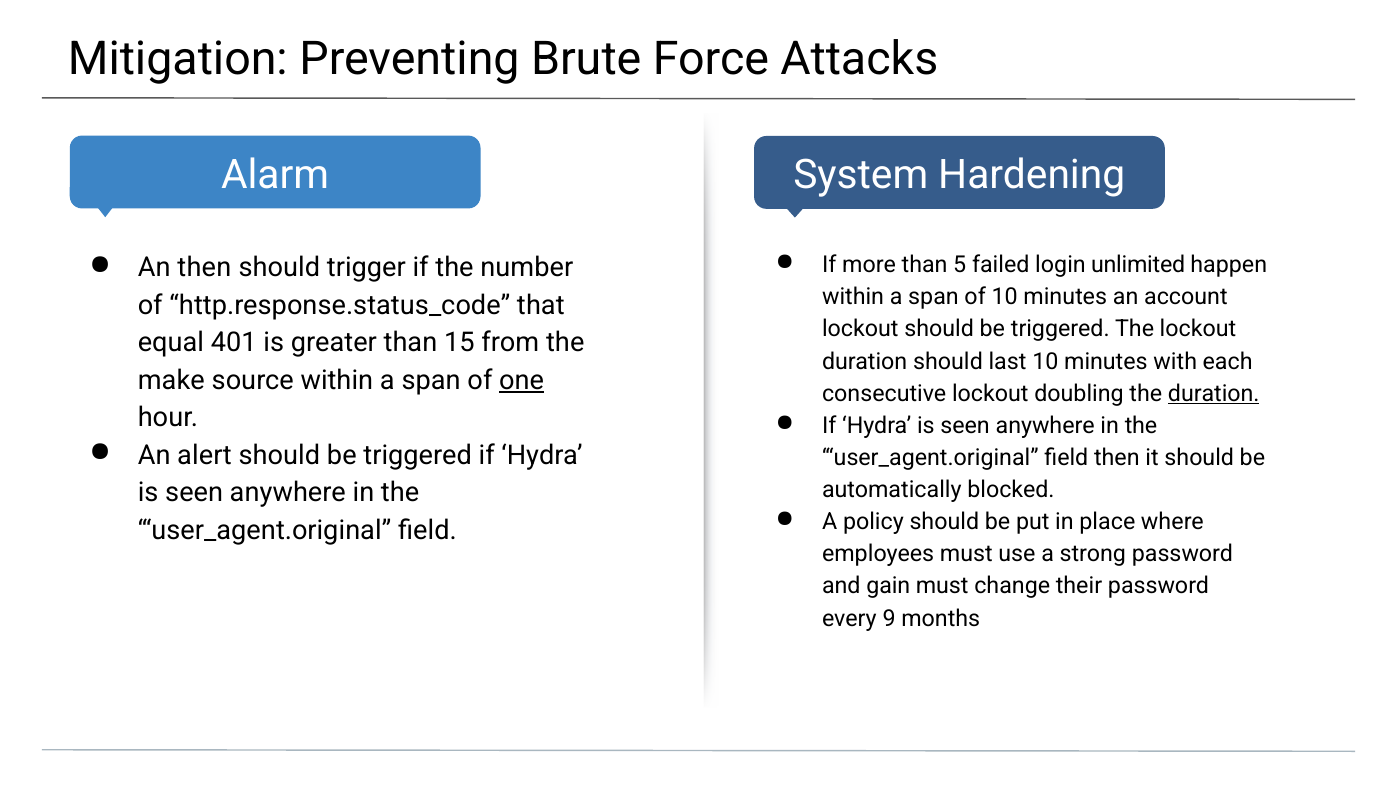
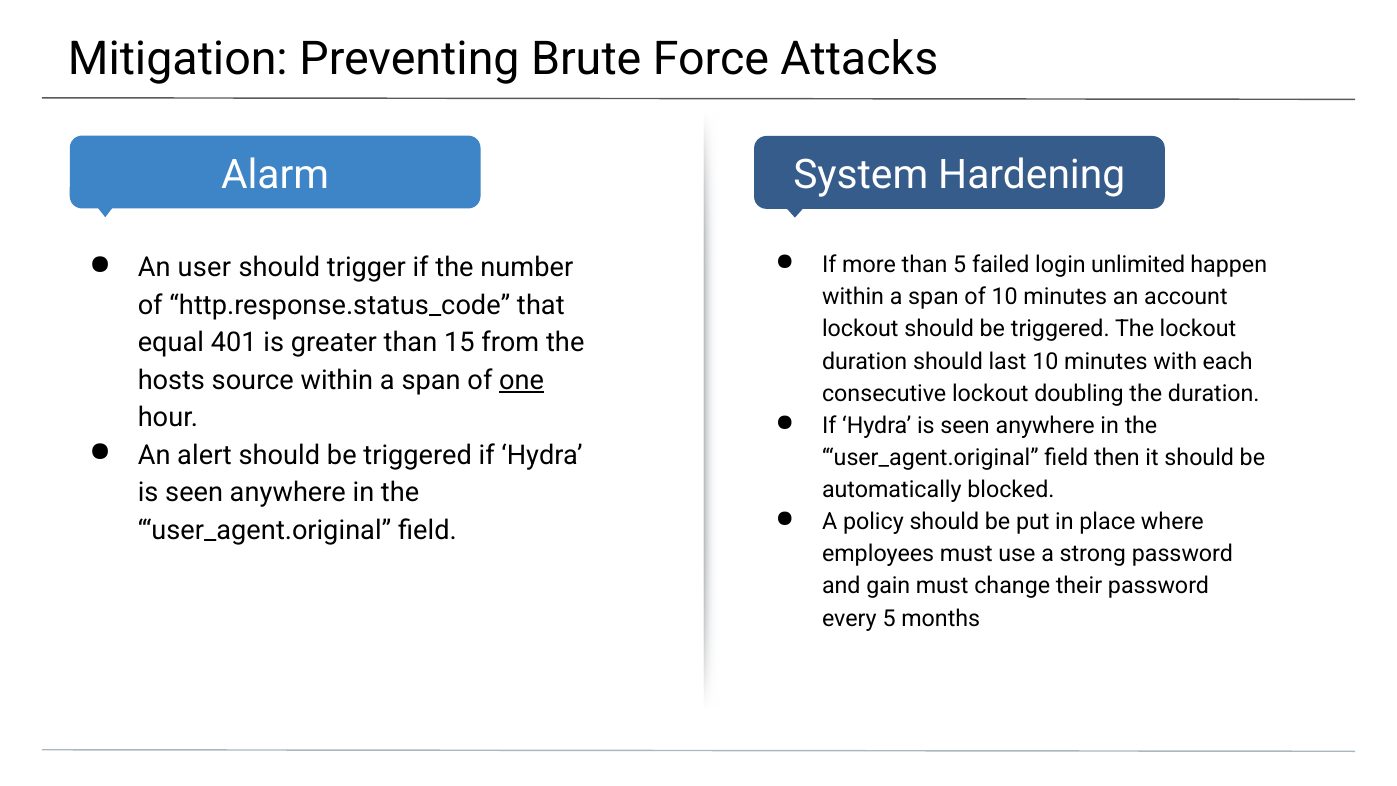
An then: then -> user (204, 268)
make: make -> hosts (171, 380)
duration underline: present -> none (1214, 393)
every 9: 9 -> 5 (889, 618)
